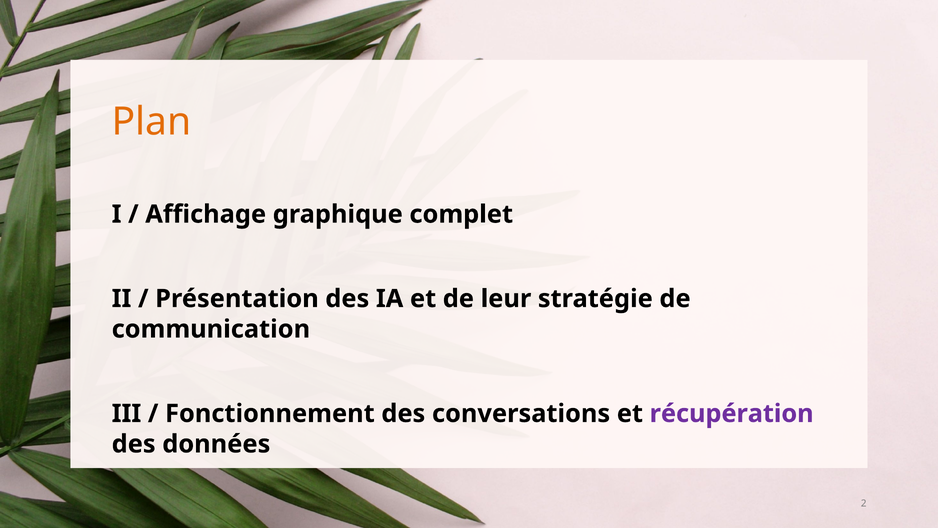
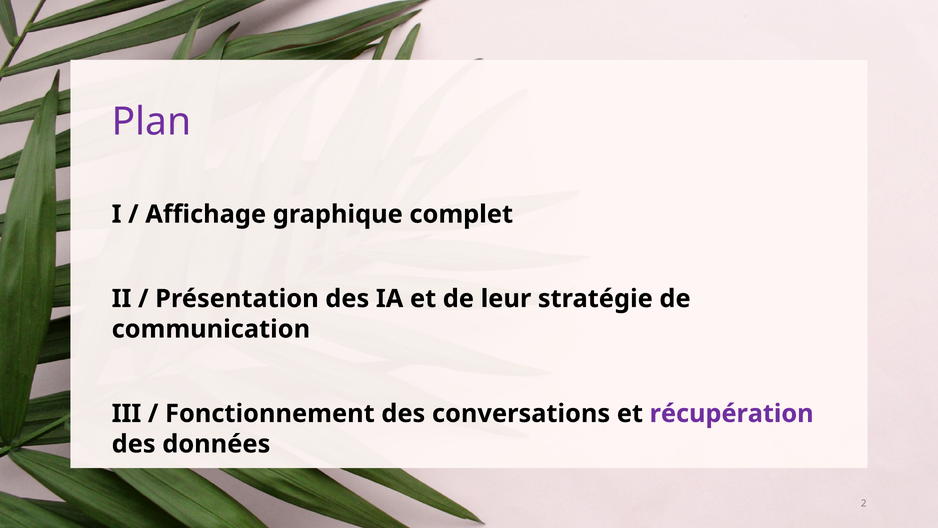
Plan colour: orange -> purple (152, 122)
